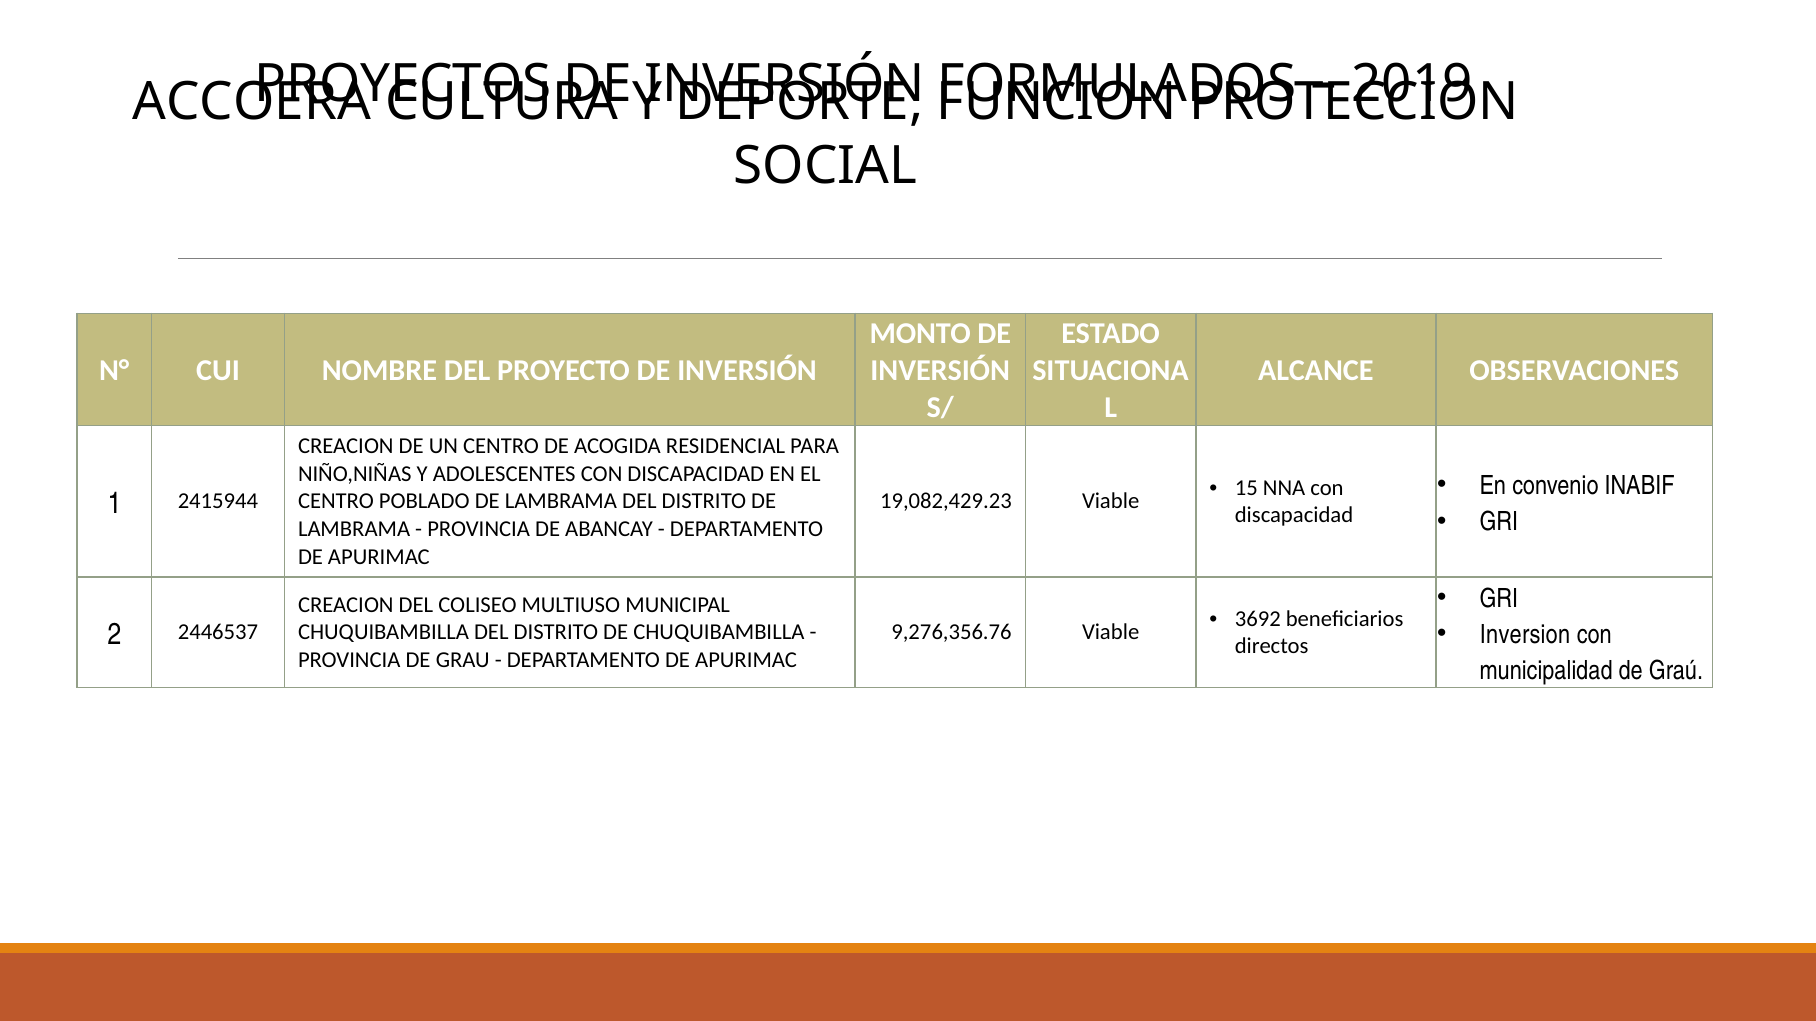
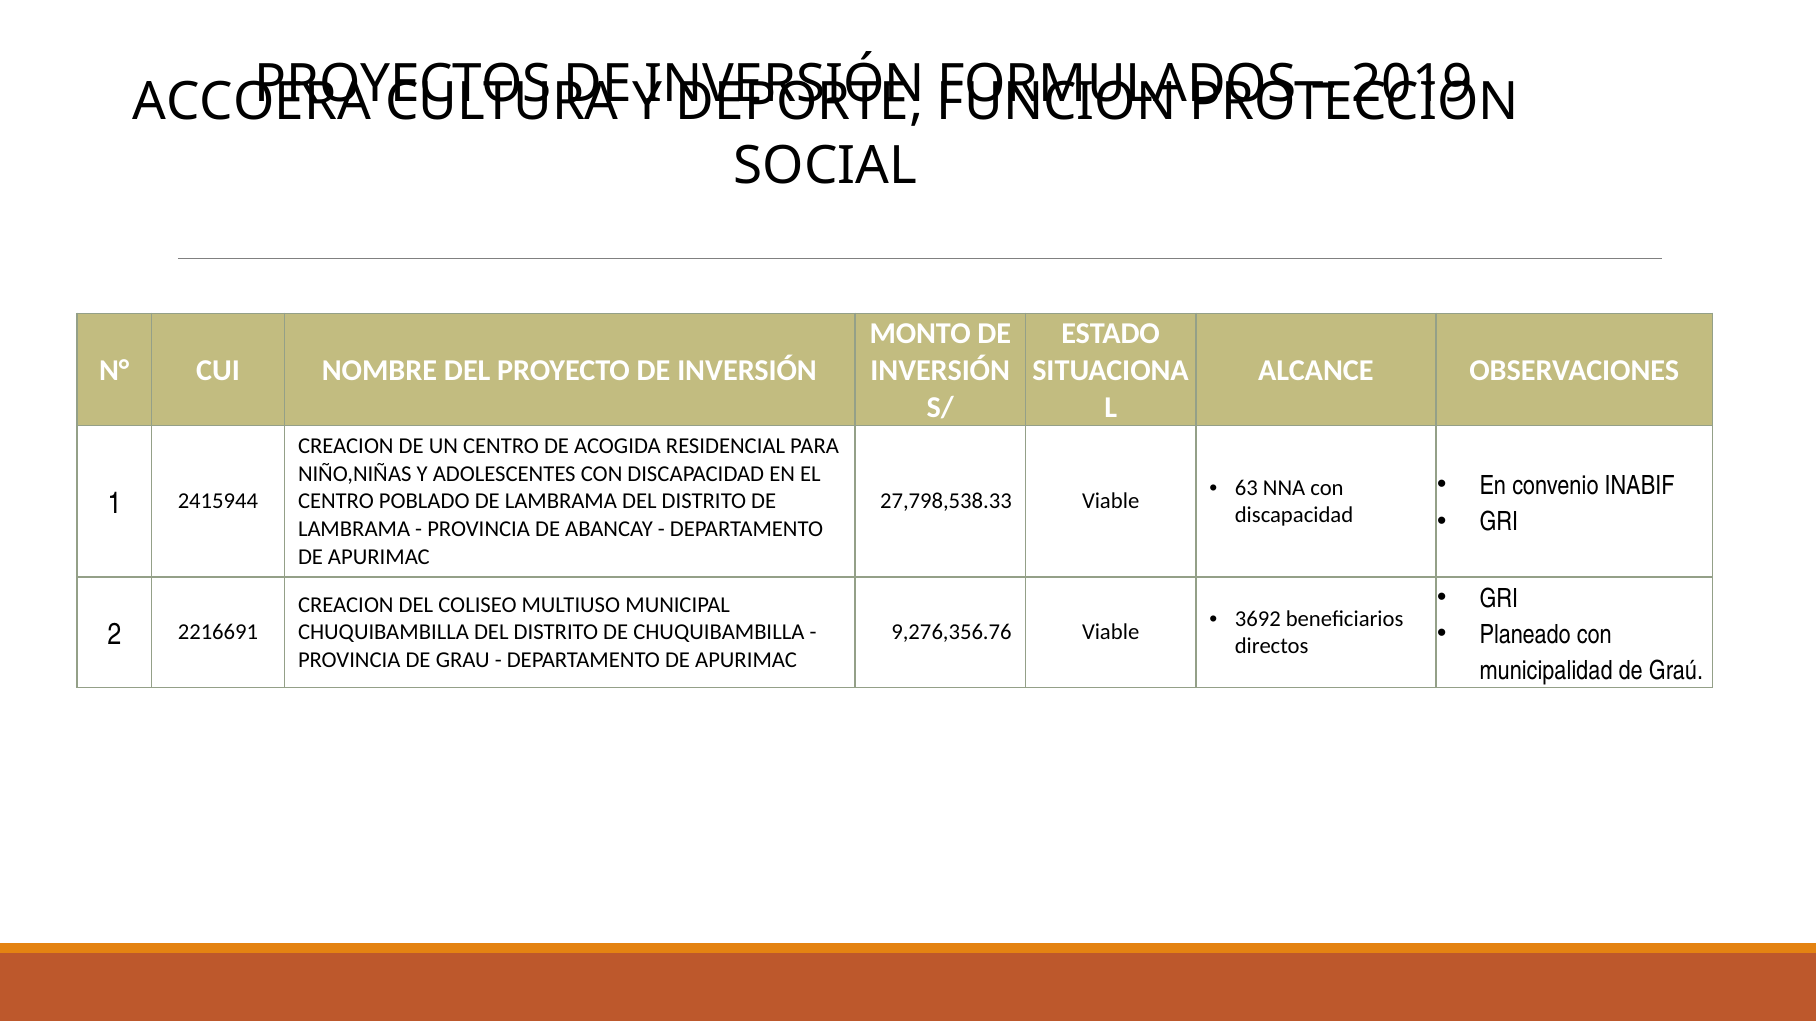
15: 15 -> 63 (1246, 488)
19,082,429.23: 19,082,429.23 -> 27,798,538.33 (946, 502)
Inversion: Inversion -> Planeado (1525, 635)
2446537: 2446537 -> 2216691 (218, 633)
